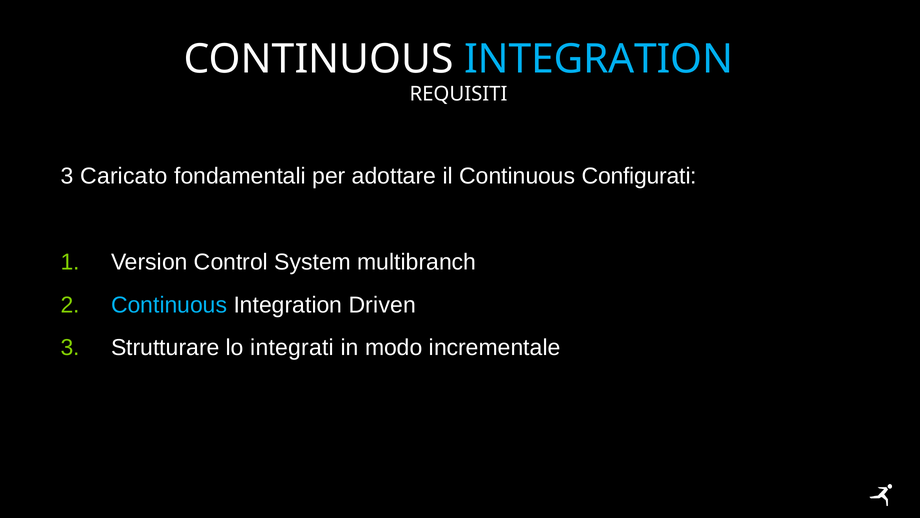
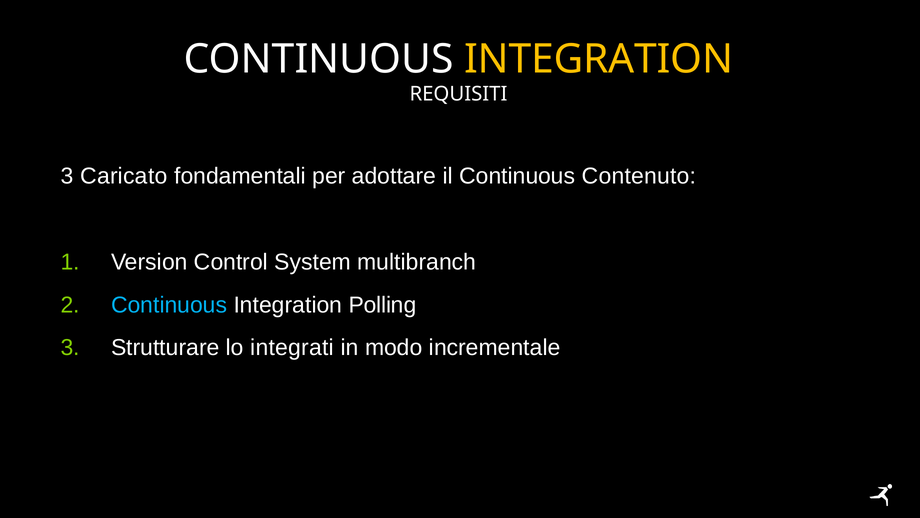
INTEGRATION colour: light blue -> yellow (599, 59)
Configurati: Configurati -> Contenuto (639, 176)
Driven: Driven -> Polling (382, 305)
